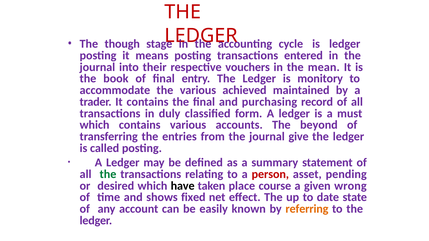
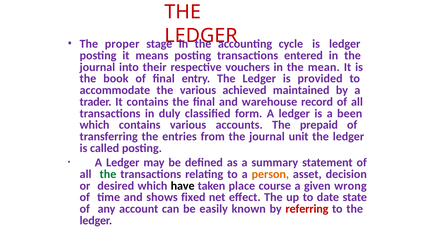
though: though -> proper (122, 44)
monitory: monitory -> provided (320, 79)
purchasing: purchasing -> warehouse (270, 102)
must: must -> been (350, 114)
beyond: beyond -> prepaid (319, 125)
give: give -> unit (299, 137)
person colour: red -> orange (270, 174)
pending: pending -> decision (346, 174)
referring colour: orange -> red (307, 209)
